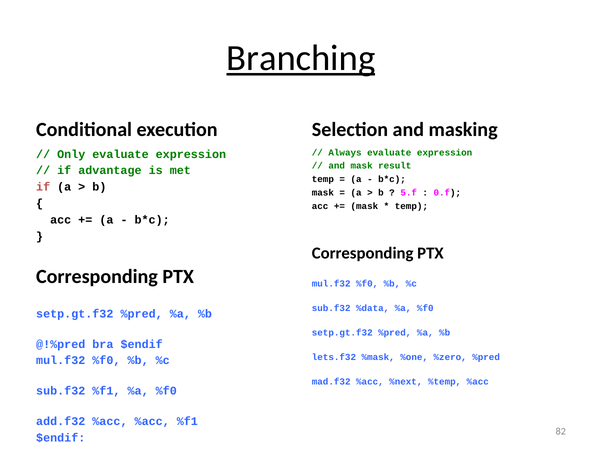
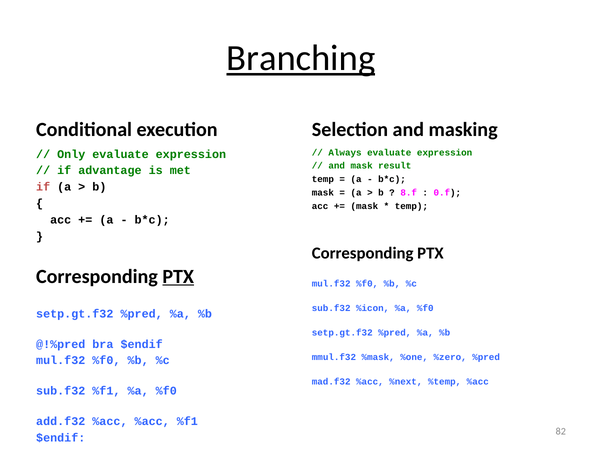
5.f: 5.f -> 8.f (409, 193)
PTX underline: none -> present (178, 276)
%data: %data -> %icon (373, 308)
lets.f32: lets.f32 -> mmul.f32 (334, 357)
